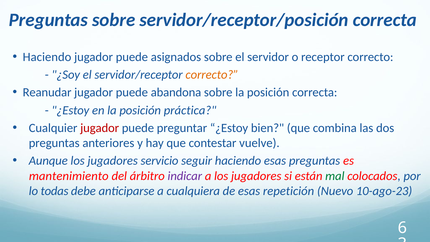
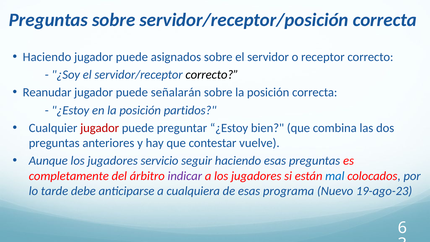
correcto colour: orange -> black (212, 75)
abandona: abandona -> señalarán (176, 92)
práctica: práctica -> partidos (190, 110)
mantenimiento: mantenimiento -> completamente (69, 176)
mal colour: green -> blue (335, 176)
todas: todas -> tarde (55, 191)
repetición: repetición -> programa (289, 191)
10-ago-23: 10-ago-23 -> 19-ago-23 (384, 191)
